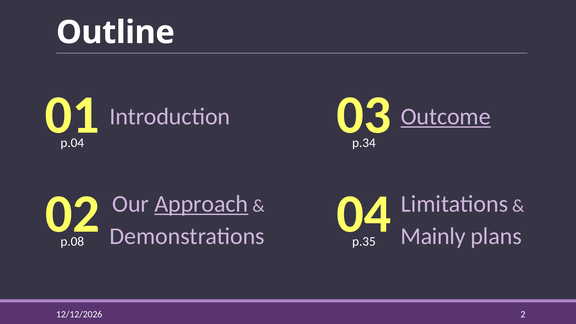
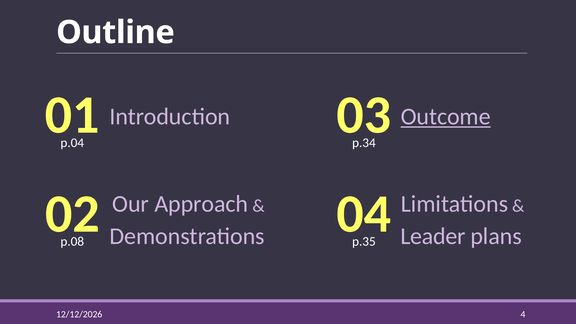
Approach underline: present -> none (201, 204)
Mainly: Mainly -> Leader (433, 236)
2: 2 -> 4 (523, 314)
